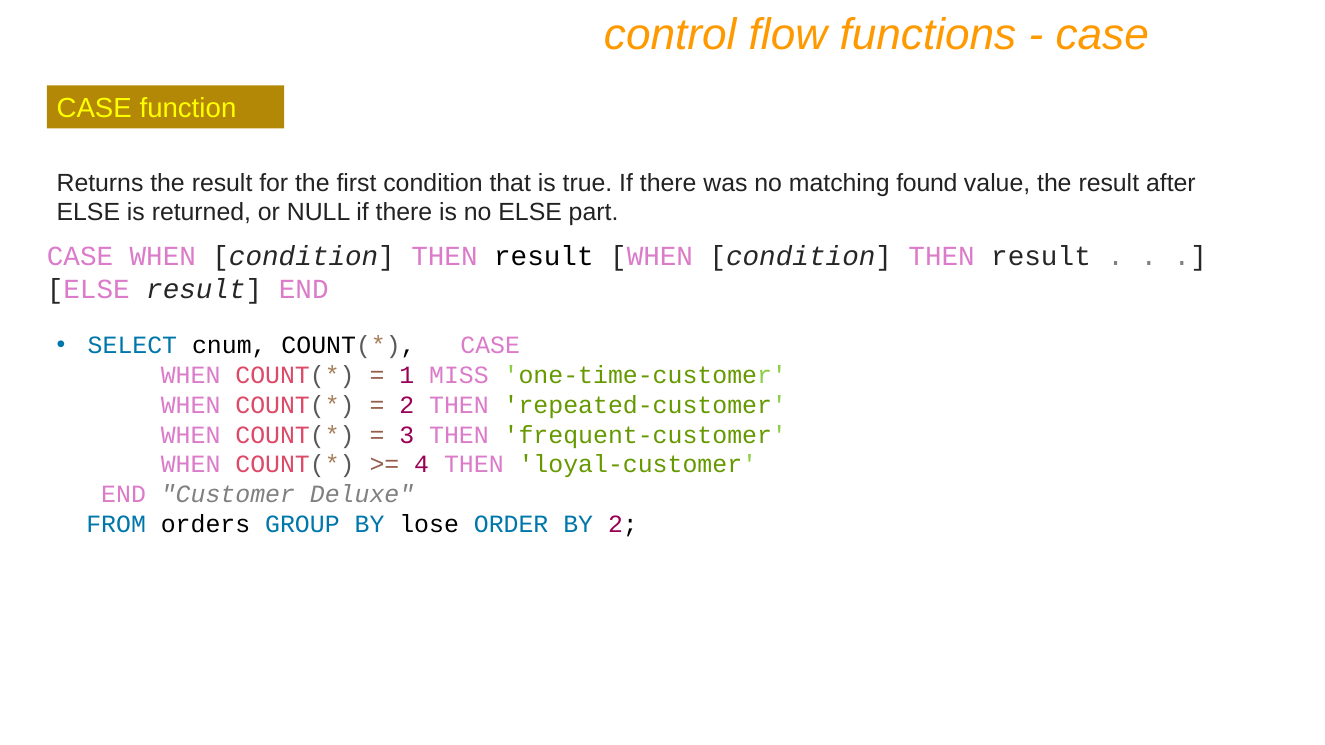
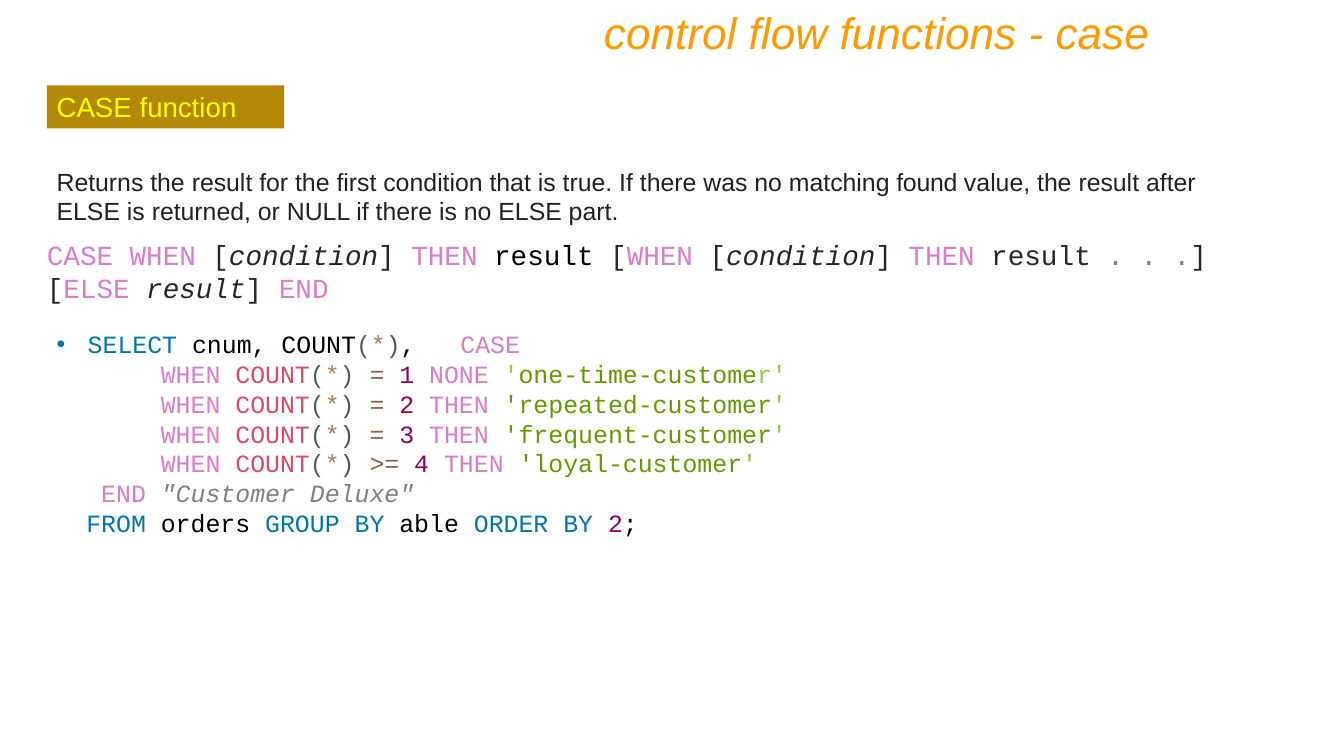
MISS: MISS -> NONE (459, 375)
lose: lose -> able (429, 524)
